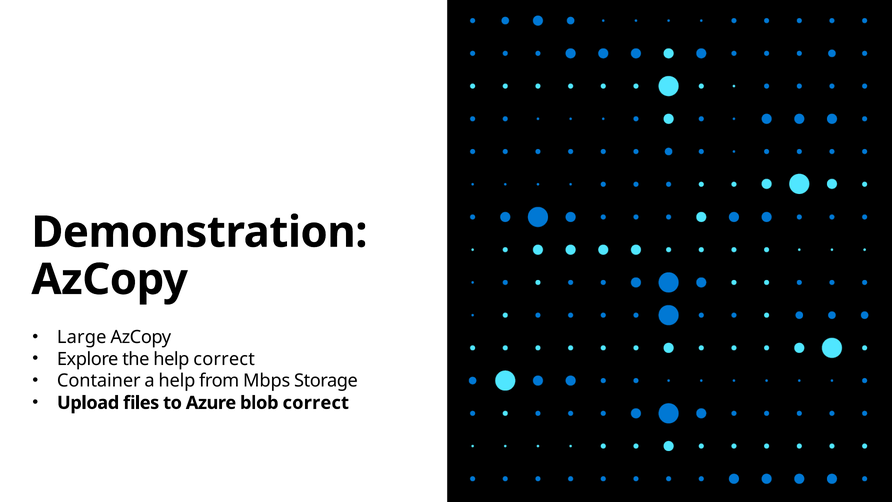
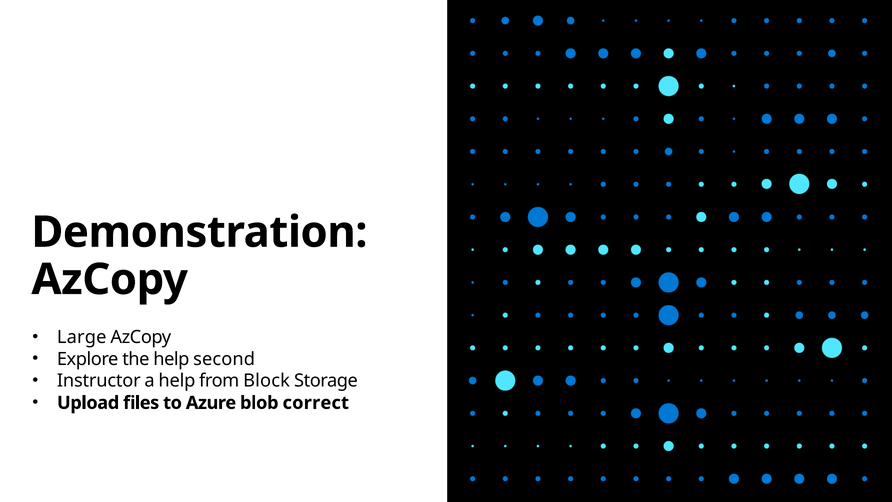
help correct: correct -> second (224, 359)
Container: Container -> Instructor (99, 381)
Mbps: Mbps -> Block (267, 381)
